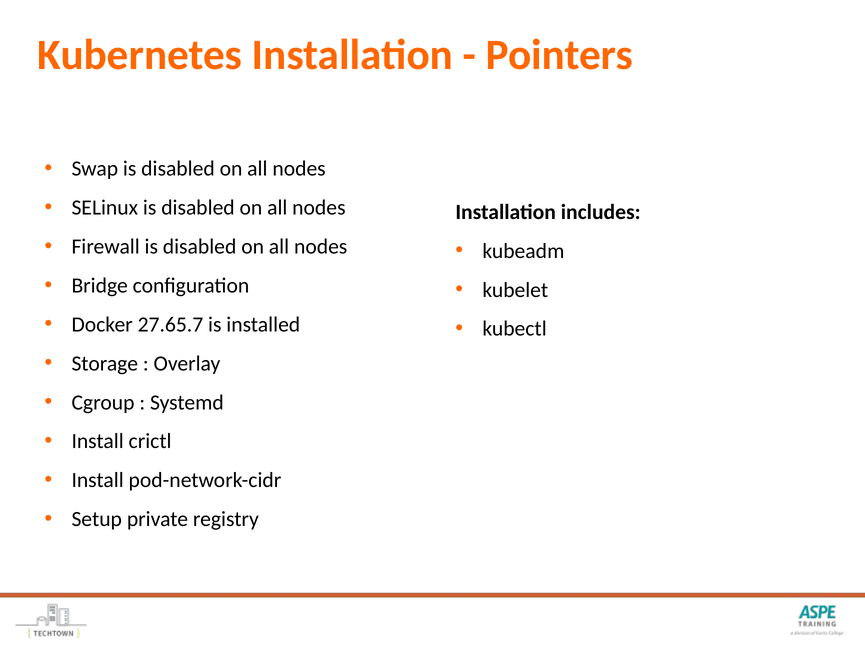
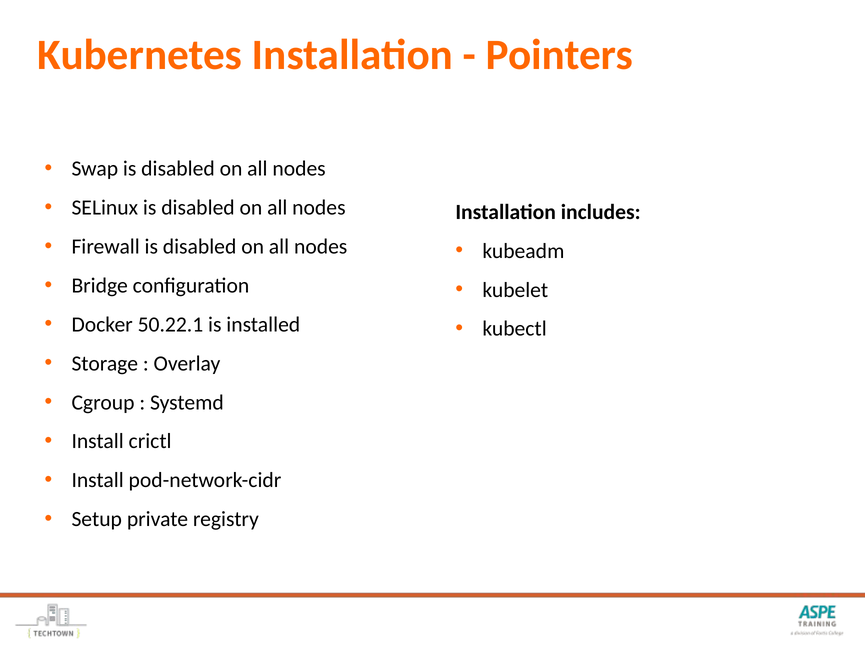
27.65.7: 27.65.7 -> 50.22.1 (170, 324)
